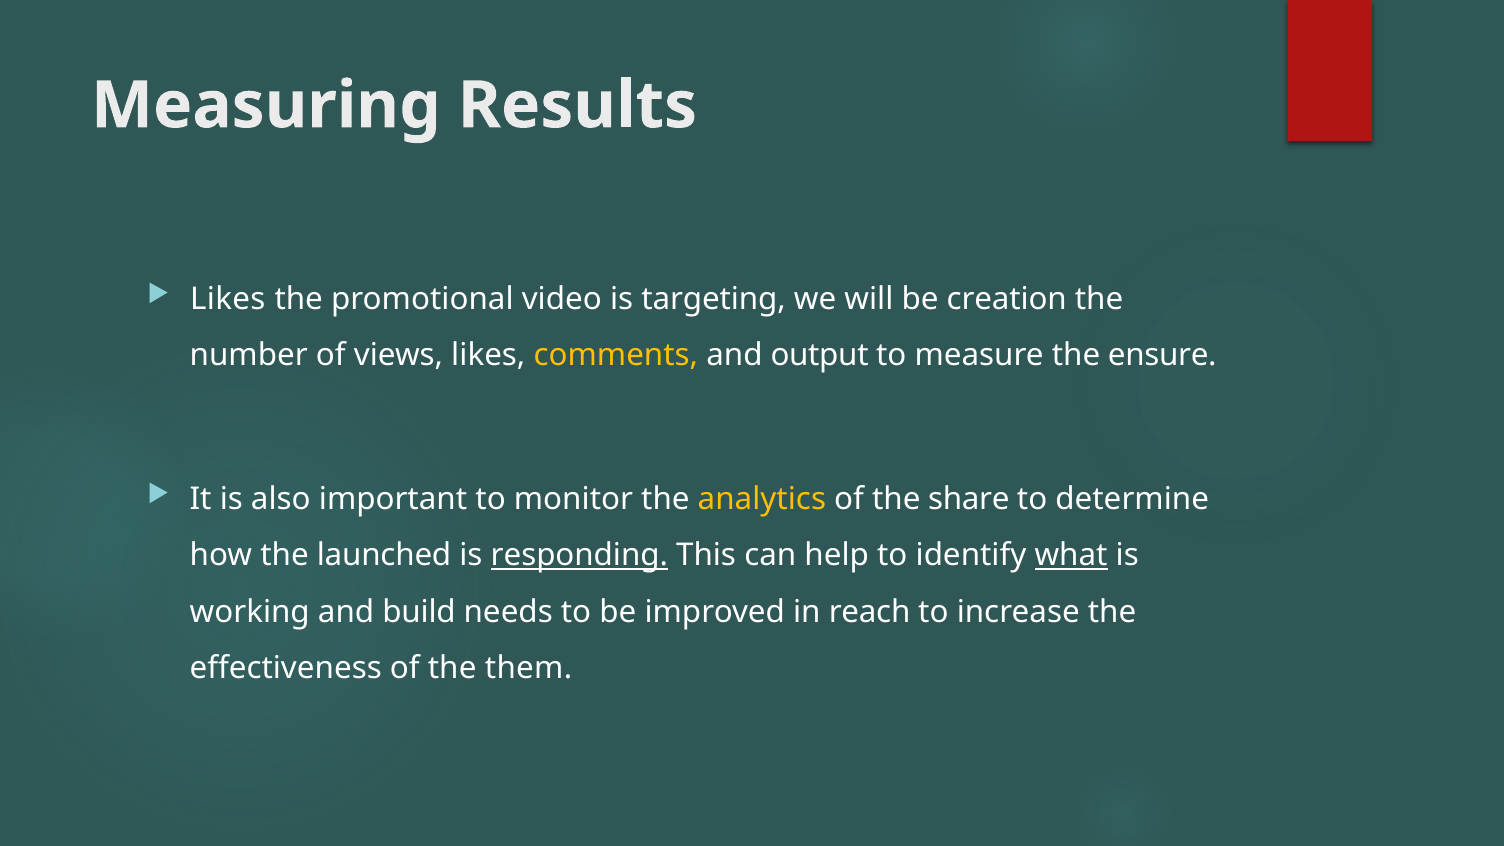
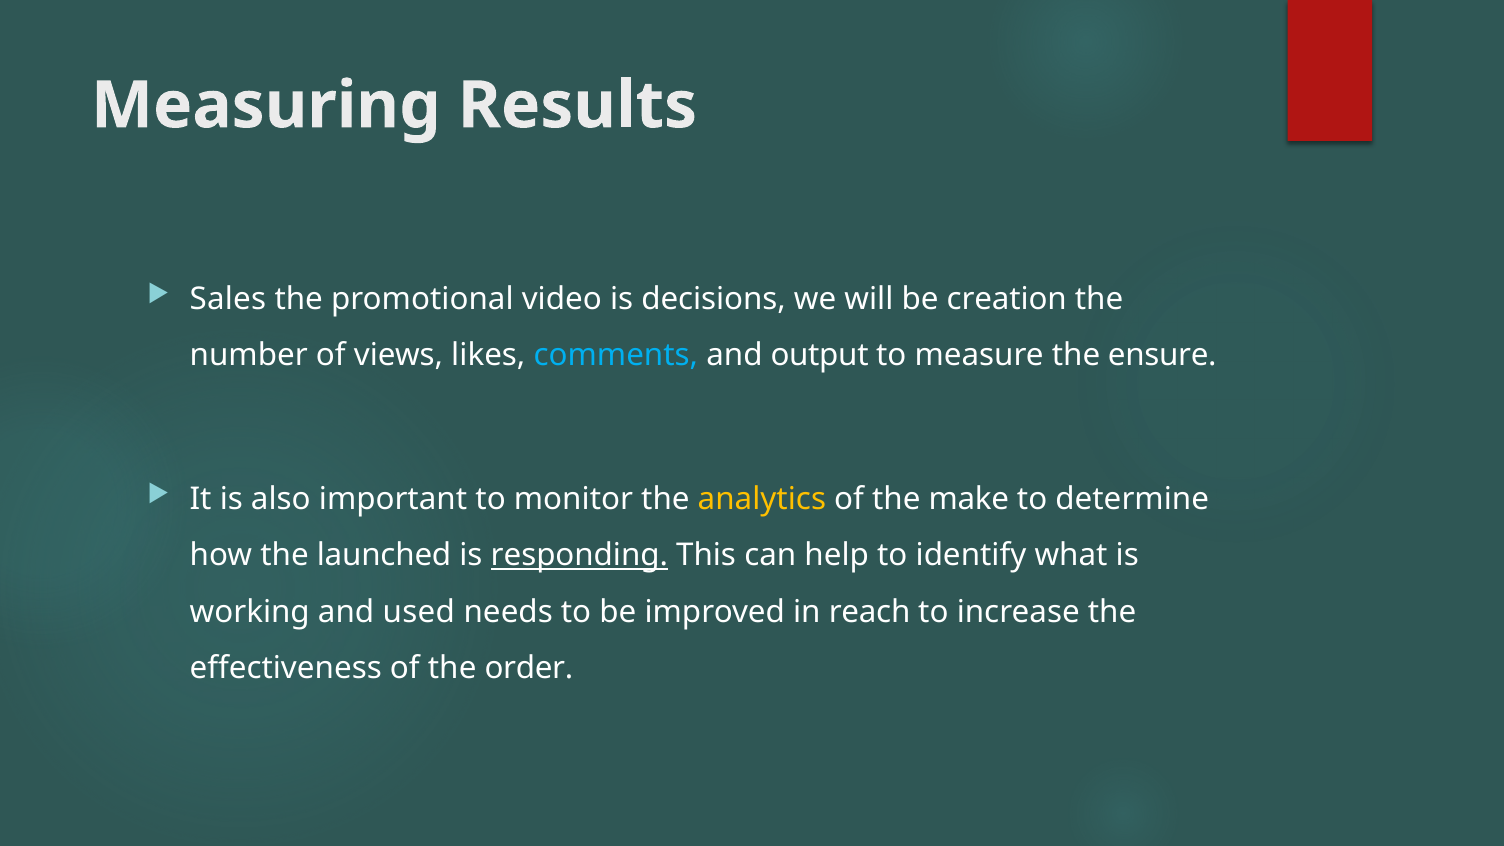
Likes: Likes -> Sales (228, 299)
targeting: targeting -> decisions (714, 299)
comments colour: yellow -> light blue (616, 355)
share: share -> make (969, 499)
what underline: present -> none (1071, 556)
build: build -> used (419, 612)
them: them -> order (529, 668)
